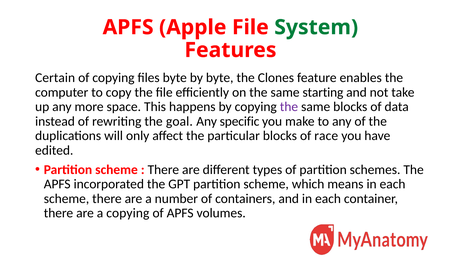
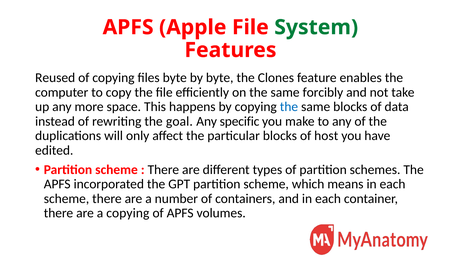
Certain: Certain -> Reused (55, 78)
starting: starting -> forcibly (323, 92)
the colour: purple -> blue (289, 107)
race: race -> host (326, 136)
